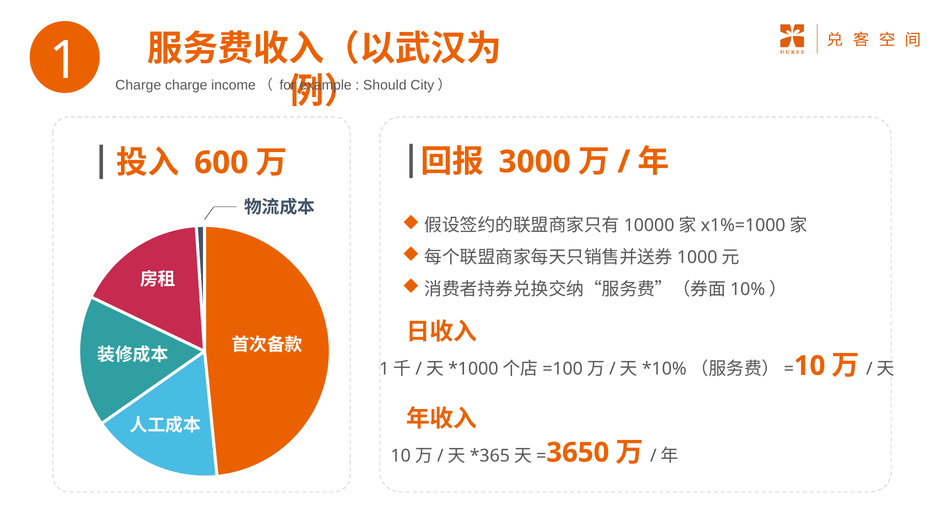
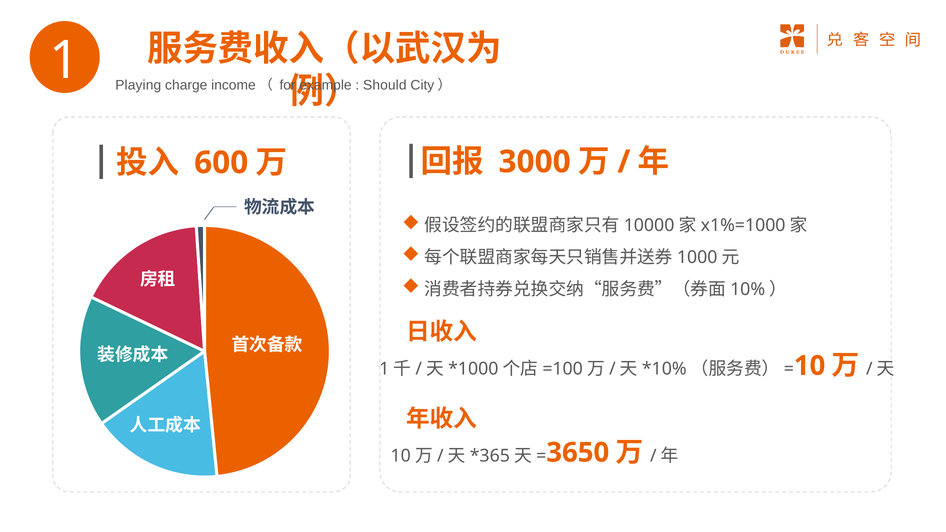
Charge: Charge -> Playing (138, 85)
